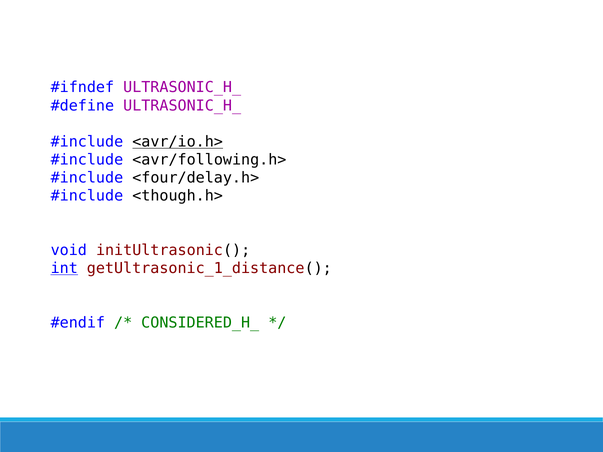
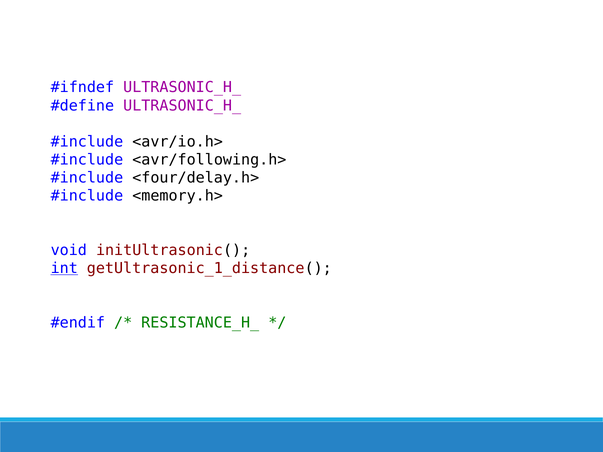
<avr/io.h> underline: present -> none (178, 142)
<though.h>: <though.h> -> <memory.h> (178, 196)
CONSIDERED_H_: CONSIDERED_H_ -> RESISTANCE_H_ (200, 323)
